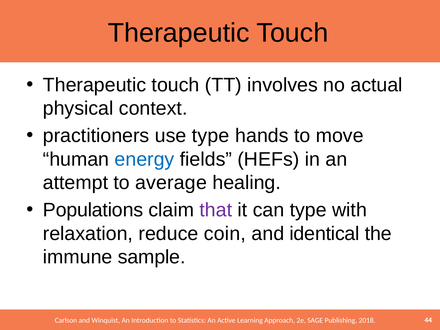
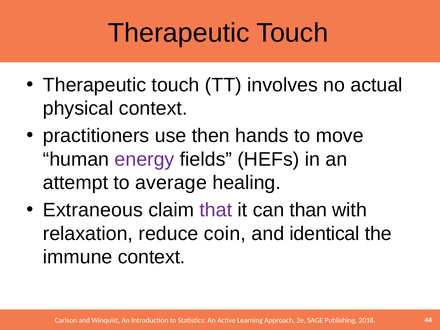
use type: type -> then (211, 136)
energy colour: blue -> purple (145, 159)
Populations: Populations -> Extraneous (93, 210)
can type: type -> than (308, 210)
immune sample: sample -> context (152, 257)
